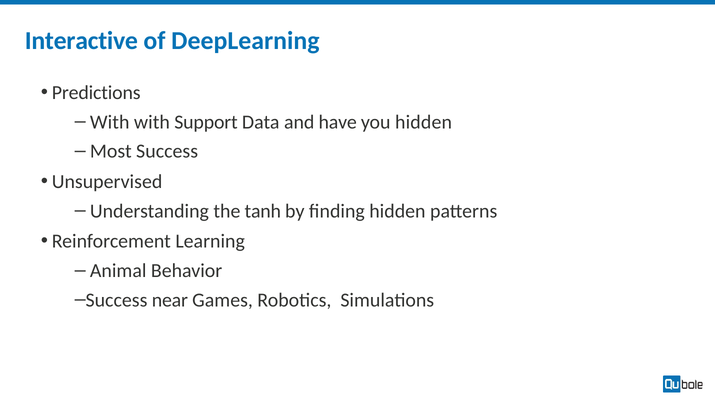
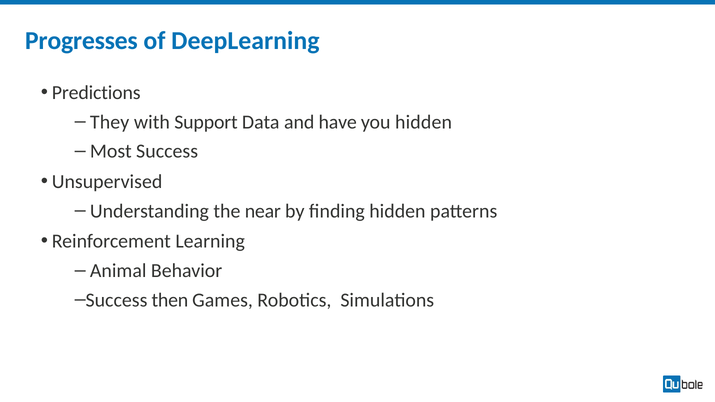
Interactive: Interactive -> Progresses (81, 41)
With: With -> They (110, 122)
tanh: tanh -> near (263, 211)
near: near -> then (170, 300)
